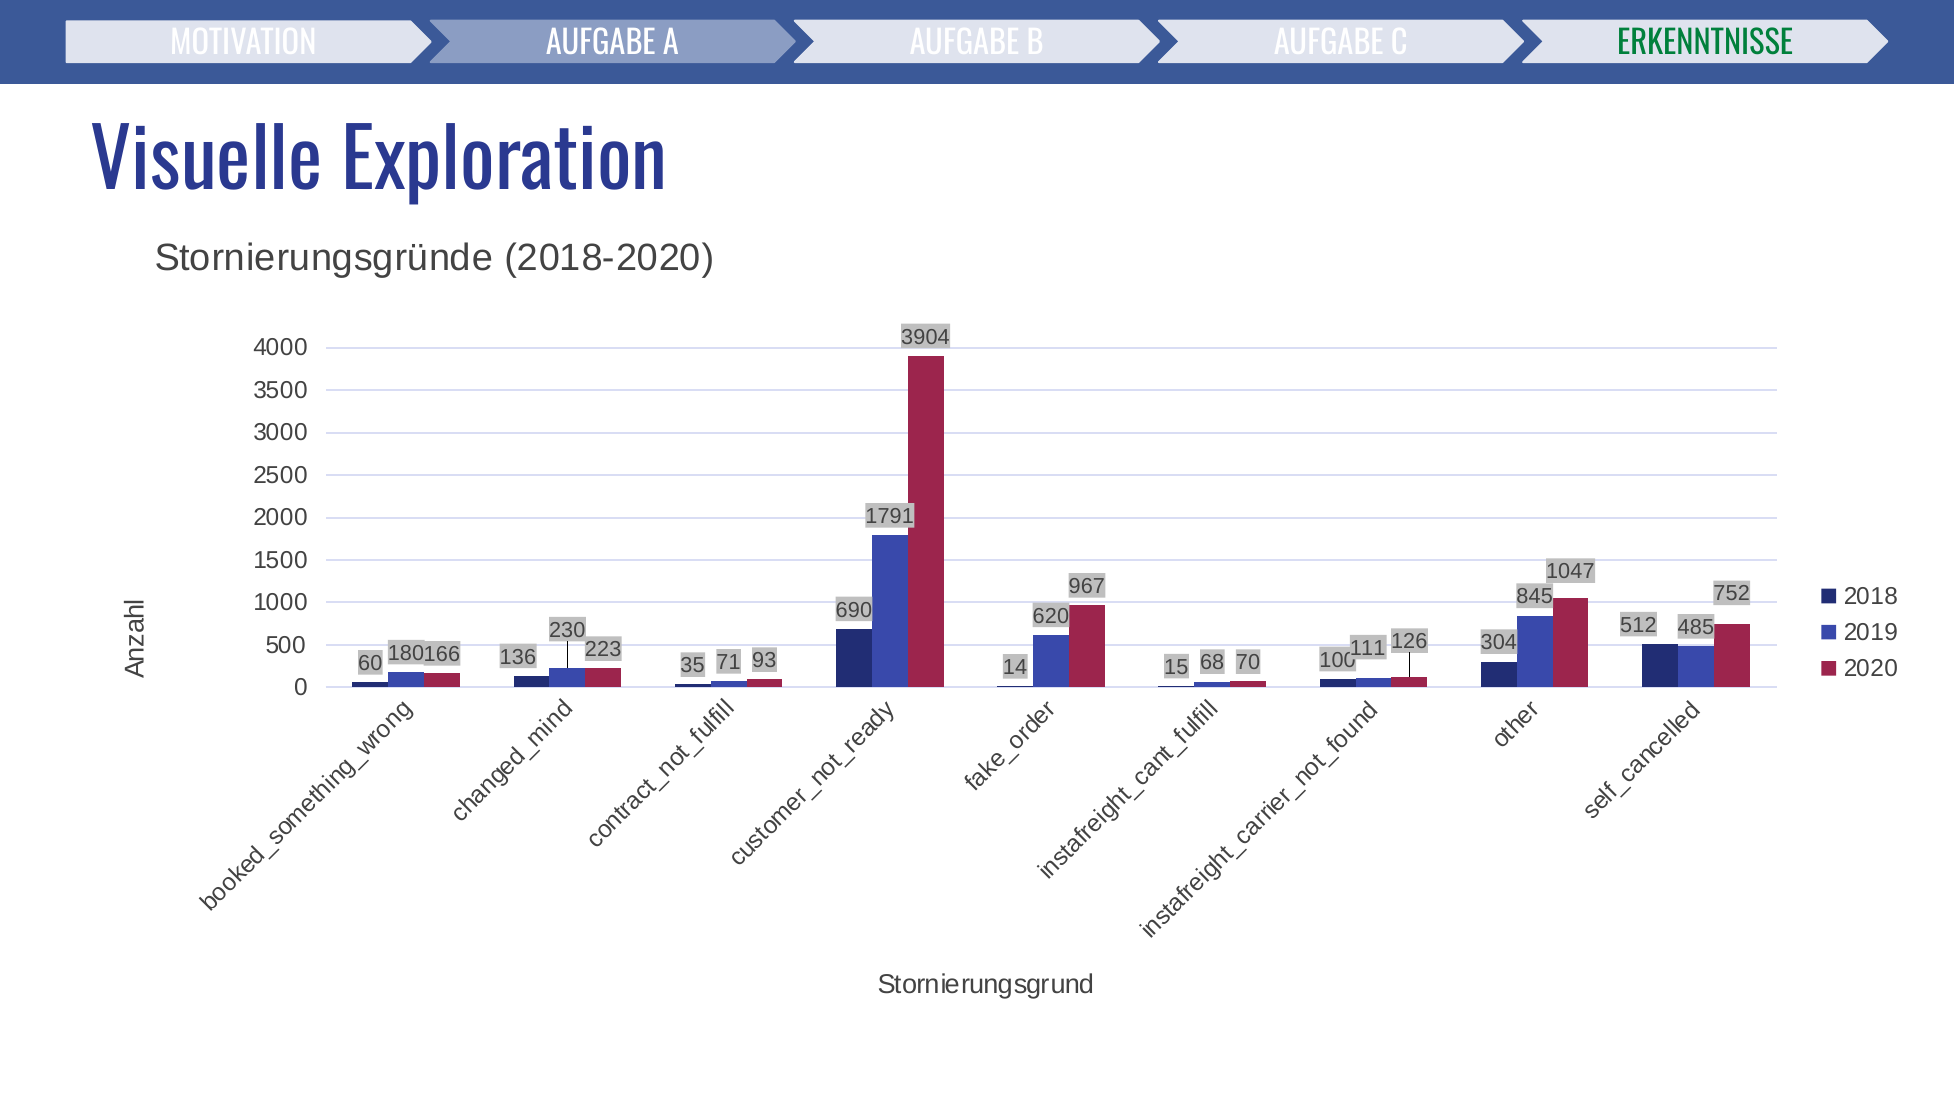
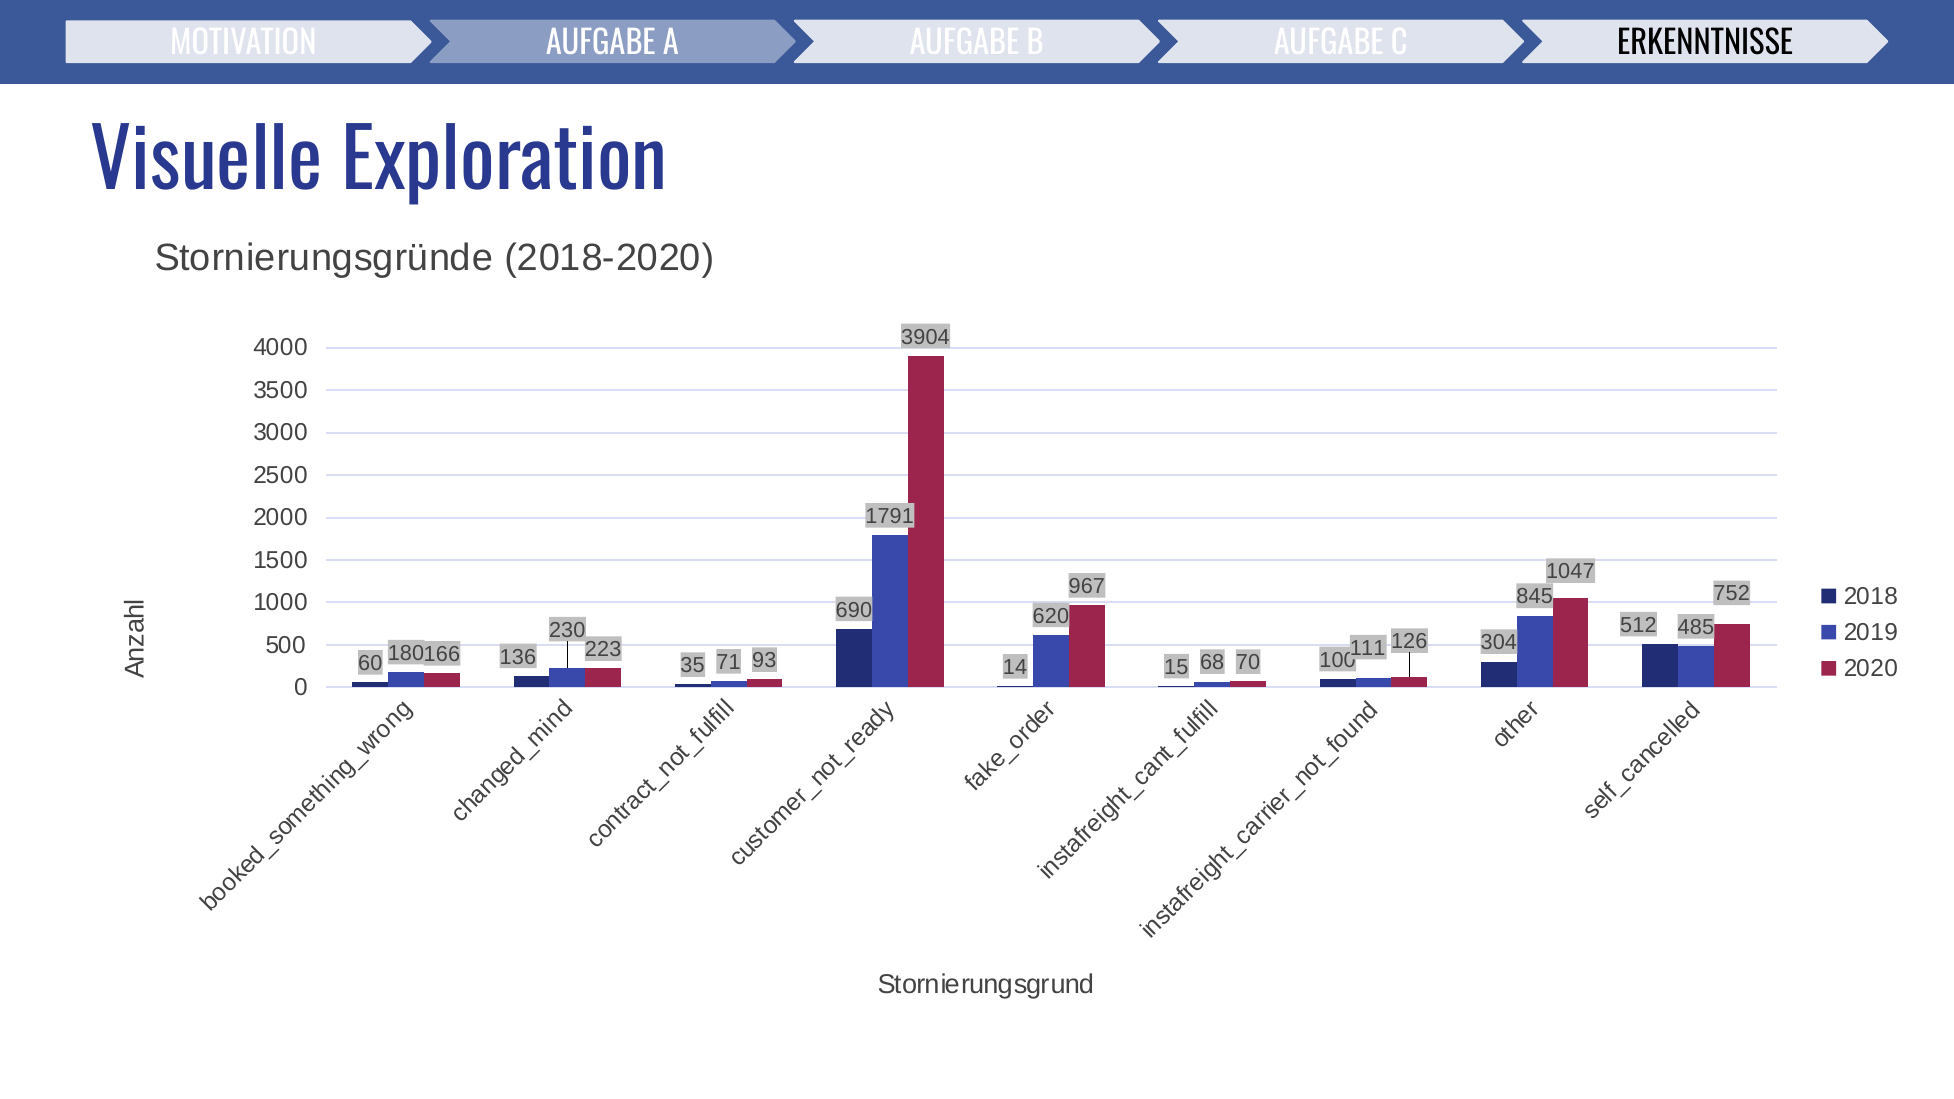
ERKENNTNISSE colour: green -> black (1705, 44)
